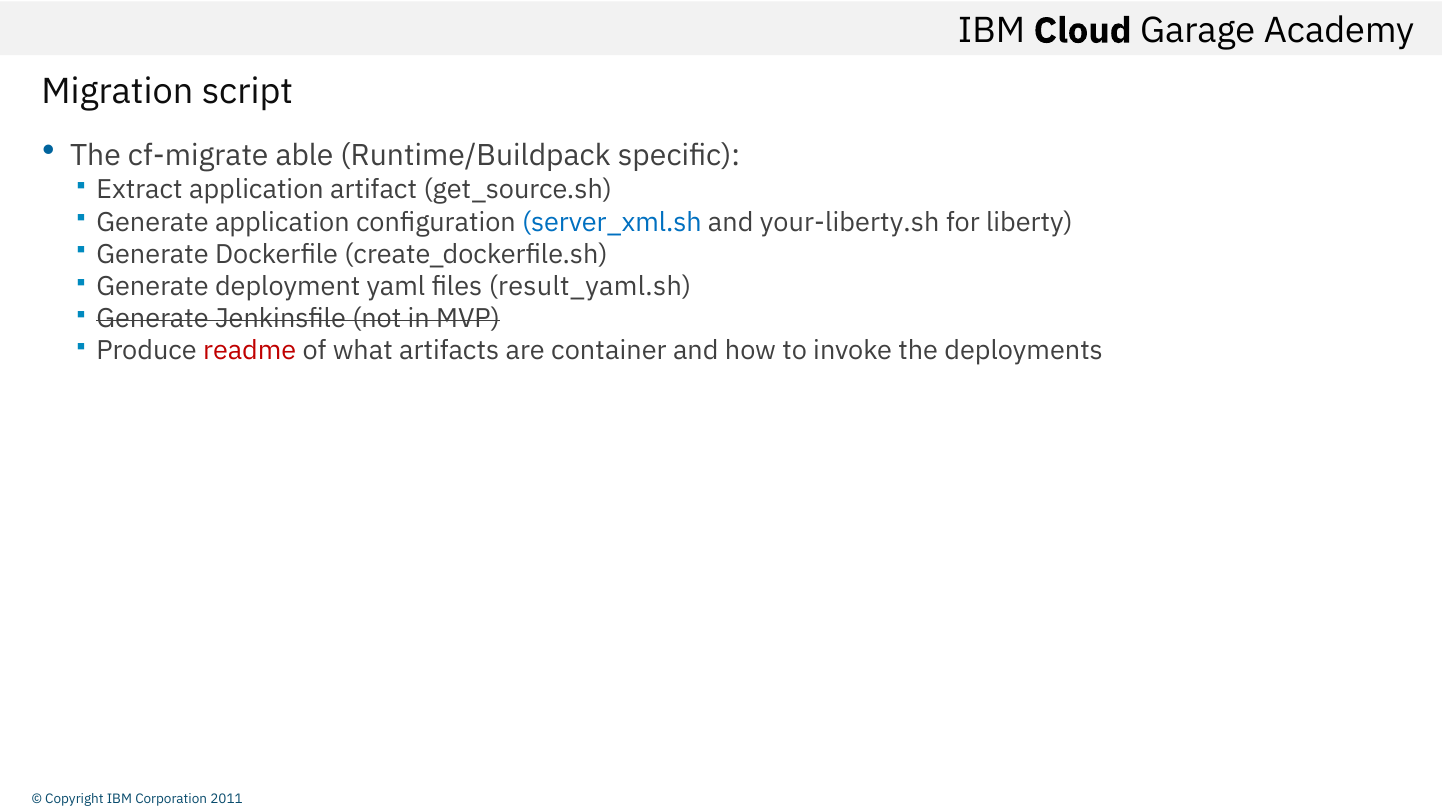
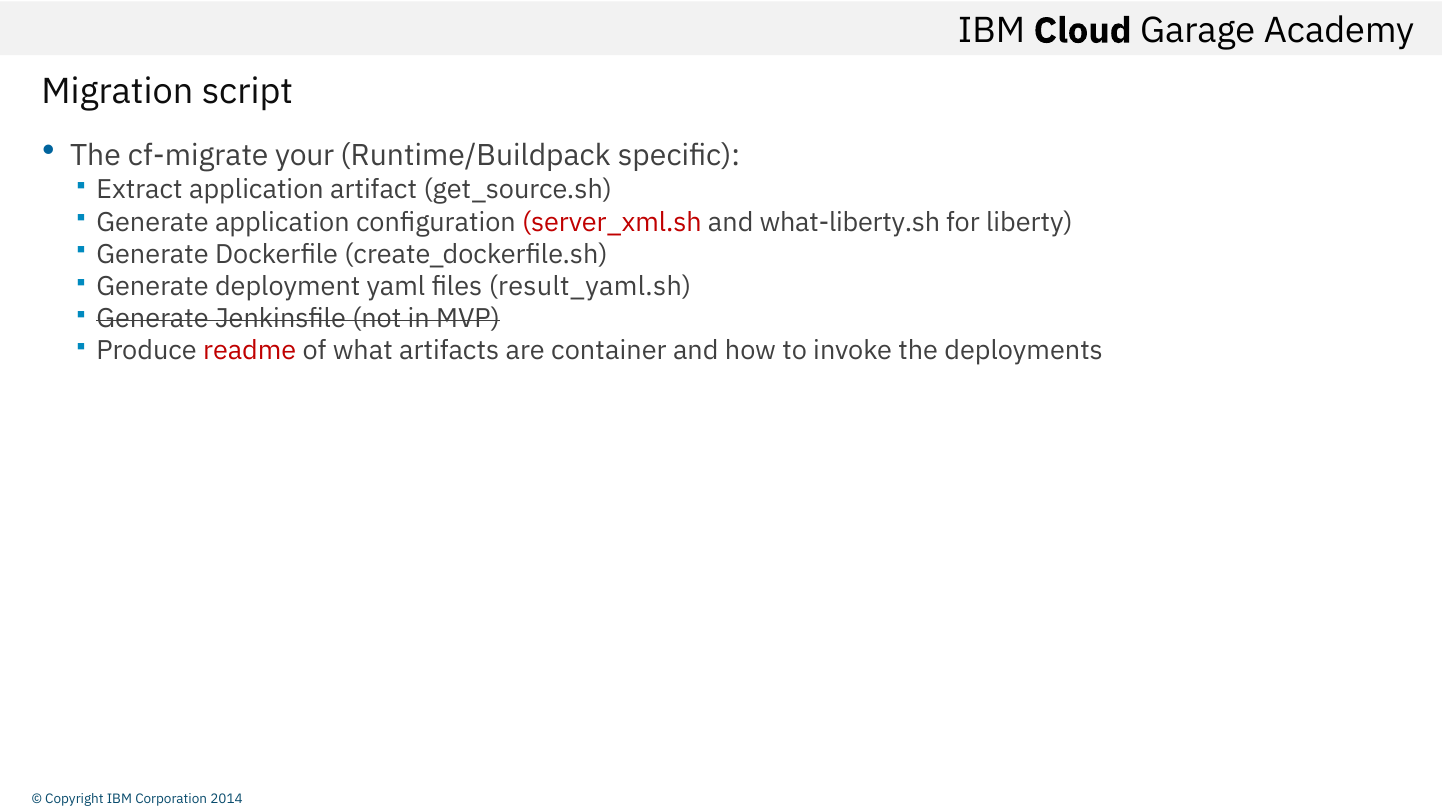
able: able -> your (305, 156)
server_xml.sh colour: blue -> red (612, 222)
your-liberty.sh: your-liberty.sh -> what-liberty.sh (850, 222)
2011: 2011 -> 2014 (227, 800)
